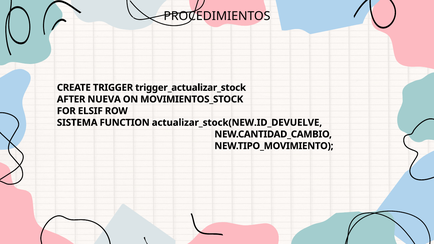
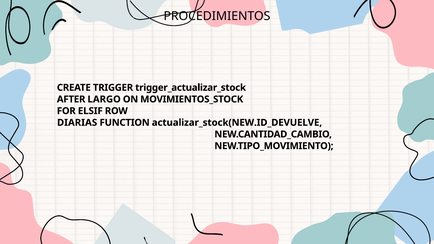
NUEVA: NUEVA -> LARGO (104, 99)
SISTEMA: SISTEMA -> DIARIAS (77, 123)
